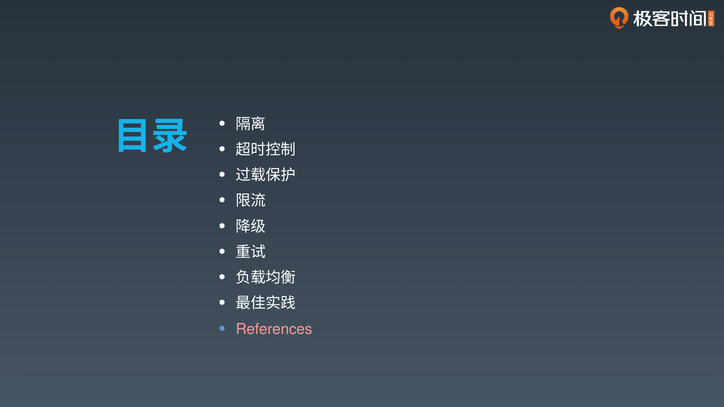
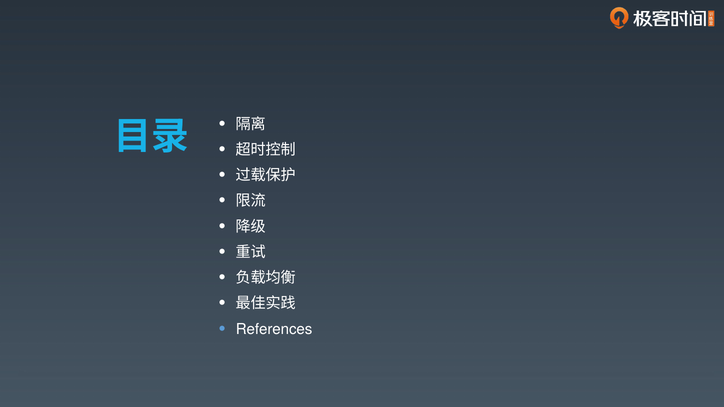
References colour: pink -> white (274, 329)
